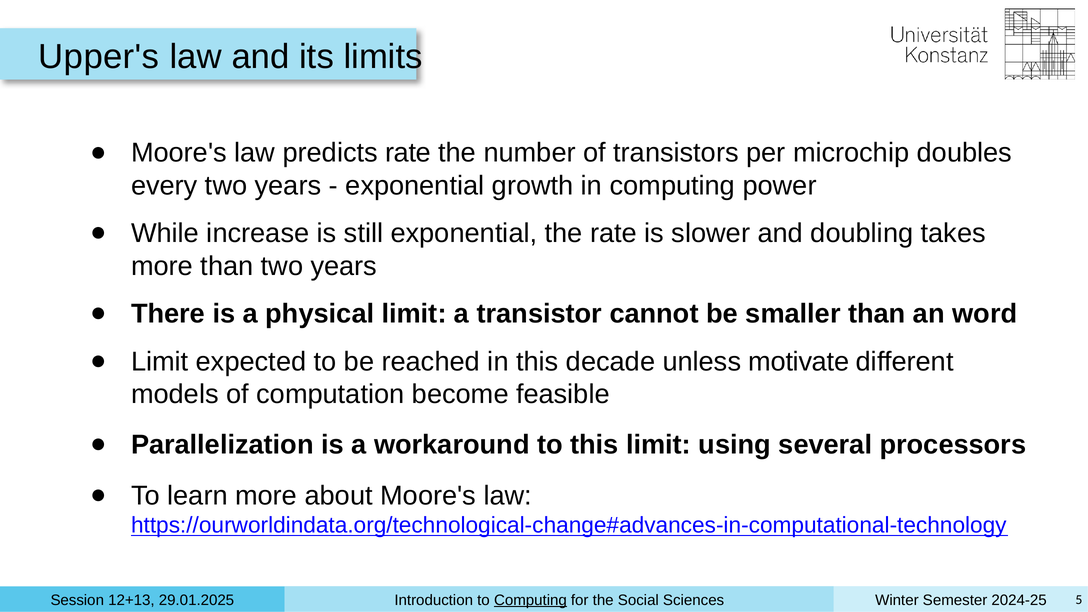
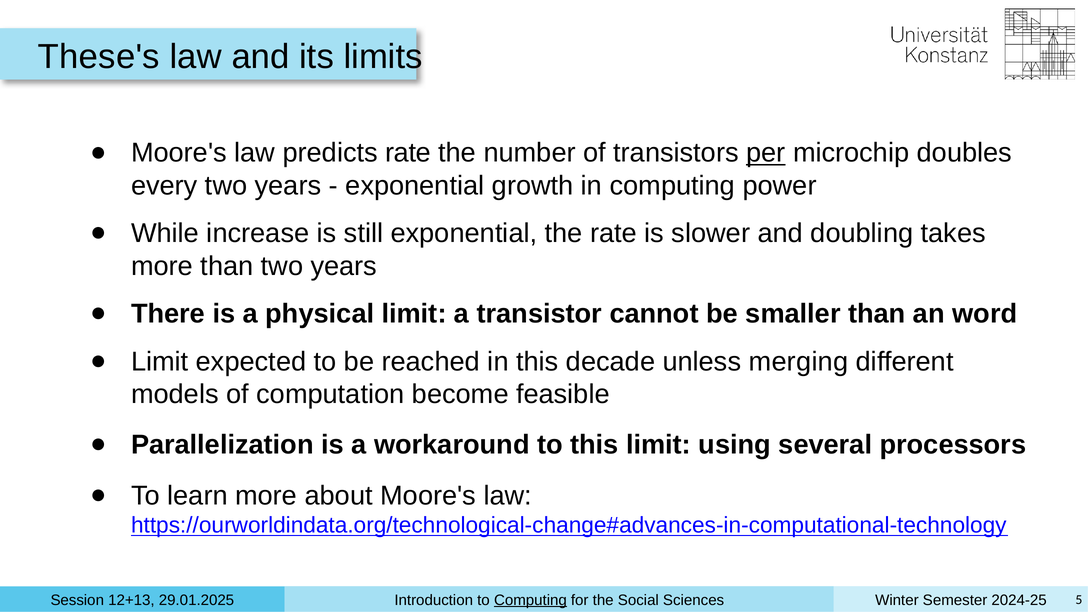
Upper's: Upper's -> These's (99, 57)
per underline: none -> present (766, 153)
motivate: motivate -> merging (798, 362)
